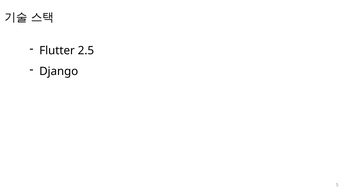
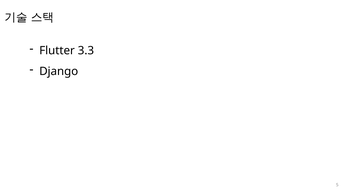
2.5: 2.5 -> 3.3 (86, 51)
